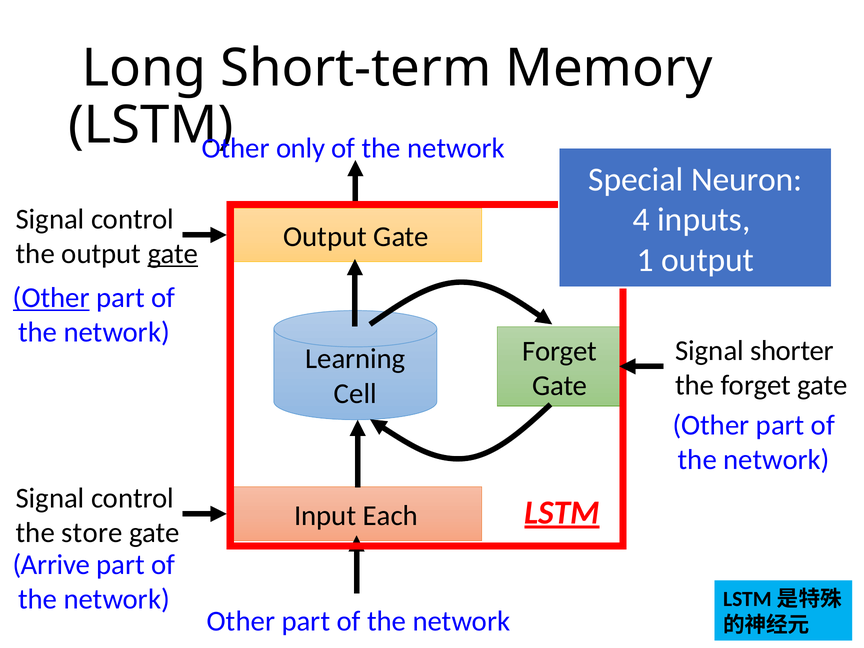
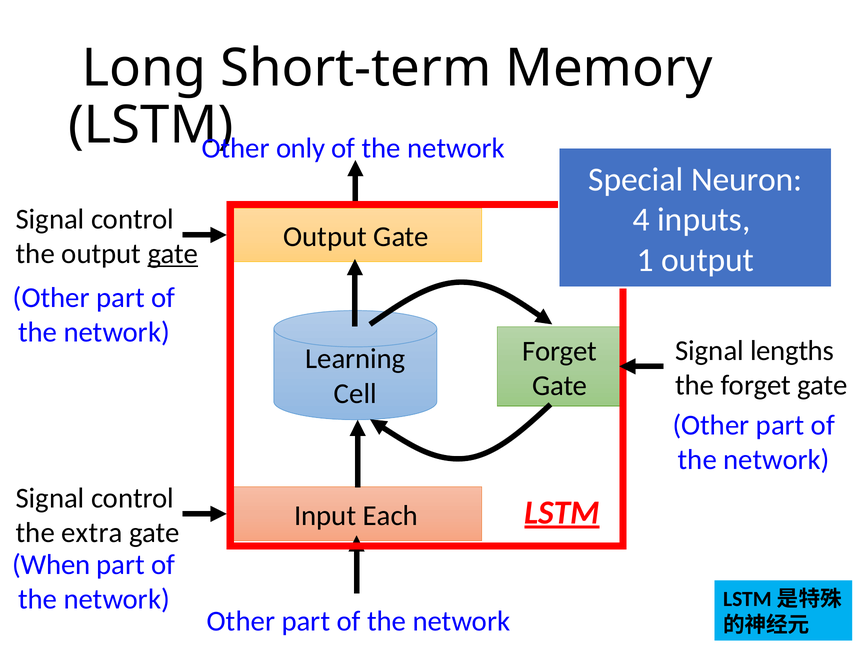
Other underline: present -> none (51, 298)
shorter: shorter -> lengths (792, 351)
store: store -> extra (92, 533)
Arrive: Arrive -> When (51, 565)
